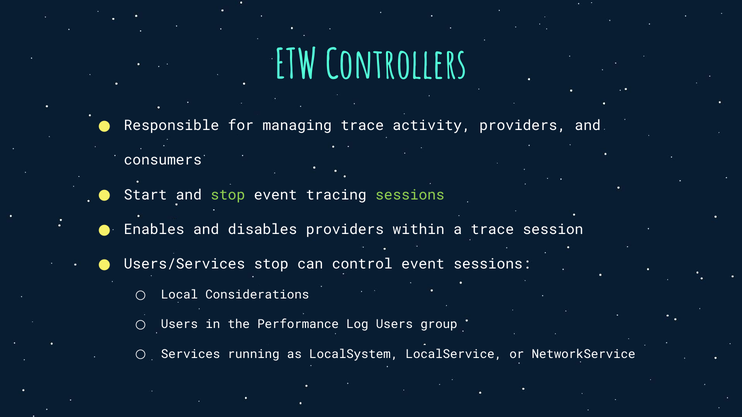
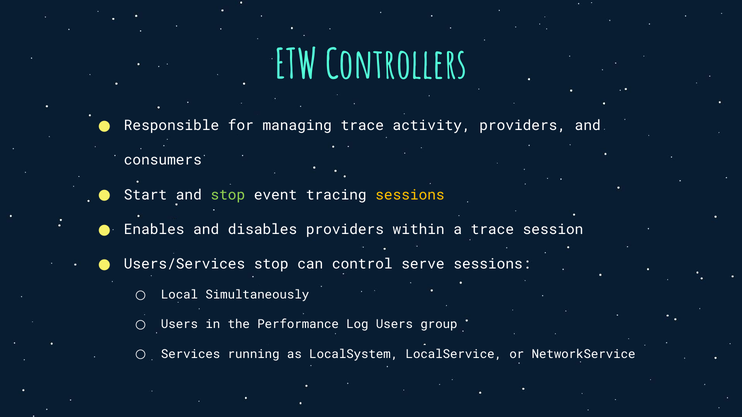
sessions colour: light green -> yellow (410, 195)
control event: event -> serve (423, 264)
Considerations: Considerations -> Simultaneously (257, 295)
